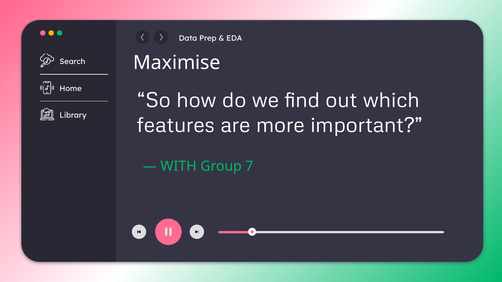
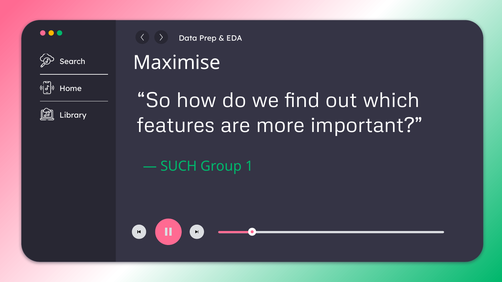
WITH: WITH -> SUCH (179, 167)
7: 7 -> 1 (249, 167)
